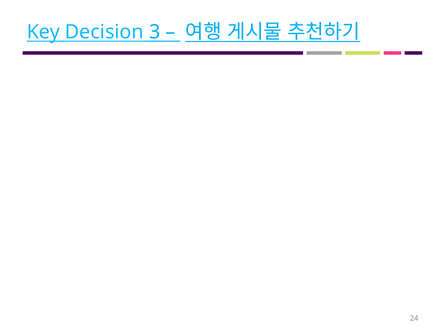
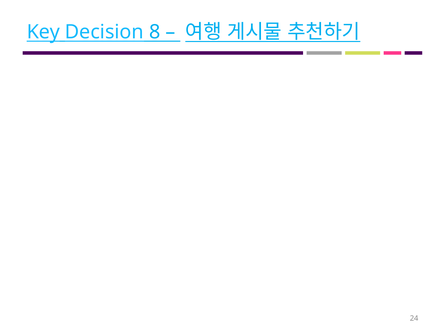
3: 3 -> 8 (155, 32)
